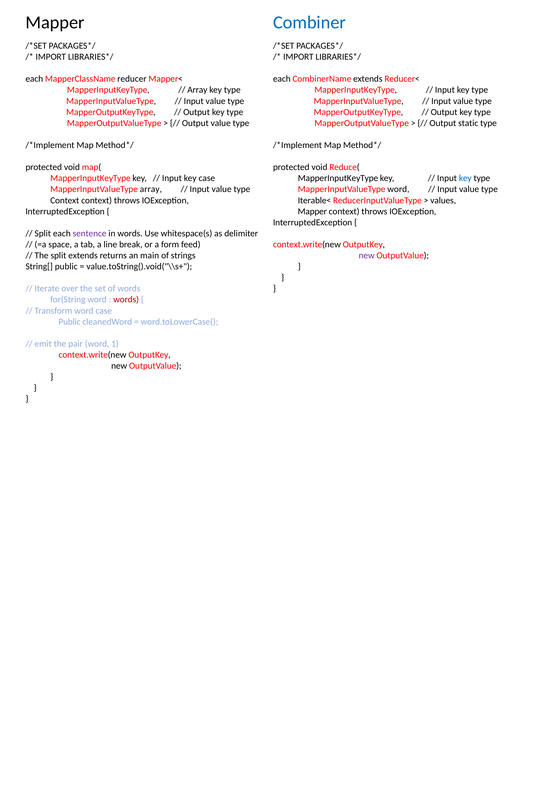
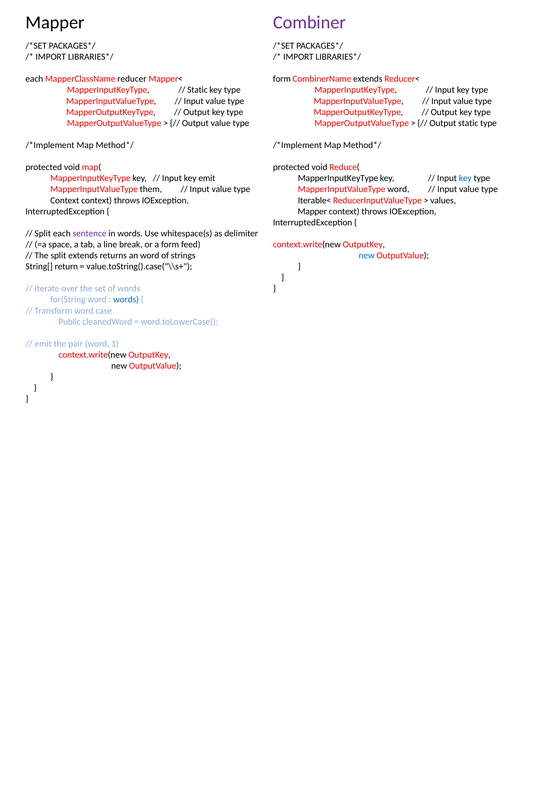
Combiner colour: blue -> purple (309, 22)
each: each -> form (282, 79)
Array: Array -> Static (197, 90)
key case: case -> emit (207, 178)
MapperInputValueType array: array -> them (151, 189)
an main: main -> word (150, 255)
new colour: purple -> blue (367, 255)
String[ public: public -> return (66, 266)
value.toString().void("\\s+: value.toString().void("\\s+ -> value.toString().case("\\s+ (139, 266)
words colour: red -> blue (126, 299)
